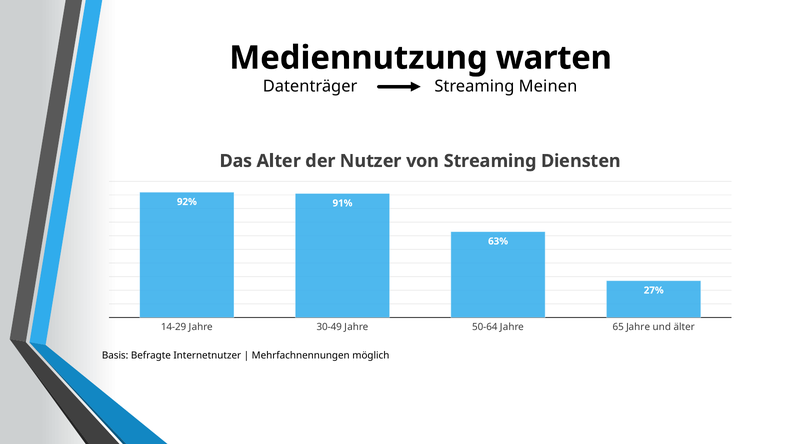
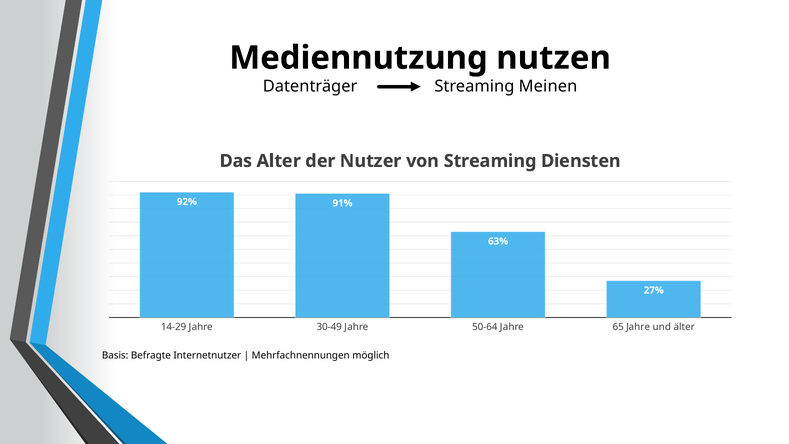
warten: warten -> nutzen (554, 58)
